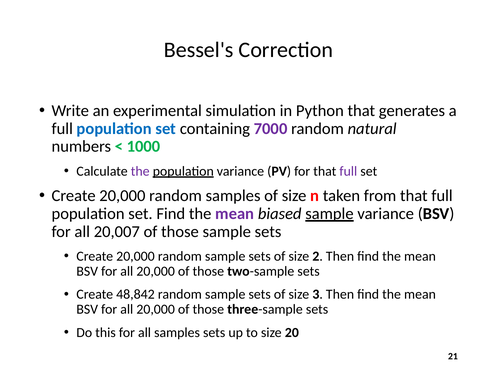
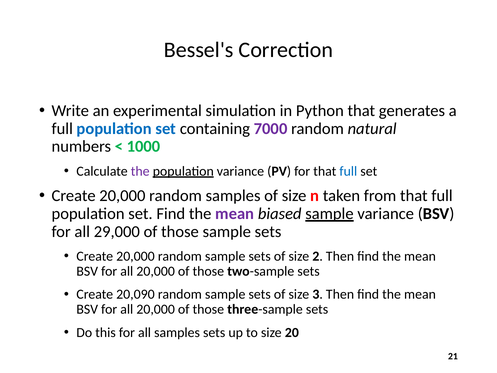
full colour: purple -> blue (348, 171)
20,007: 20,007 -> 29,000 (117, 231)
48,842: 48,842 -> 20,090 (135, 294)
